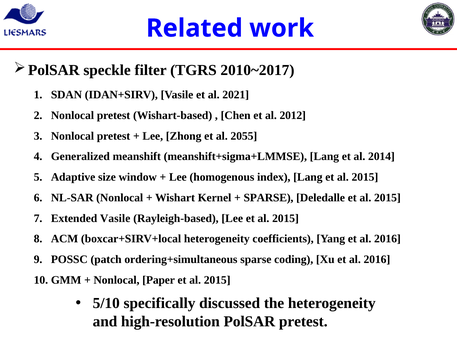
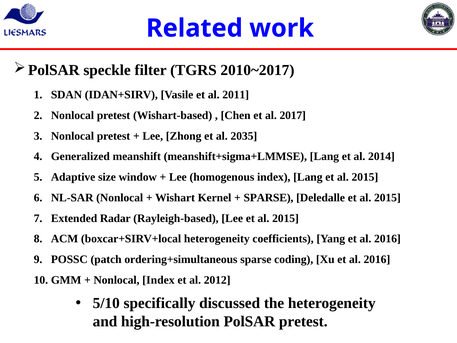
2021: 2021 -> 2011 (236, 95)
2012: 2012 -> 2017 (293, 115)
2055: 2055 -> 2035 (244, 136)
Extended Vasile: Vasile -> Radar (115, 218)
Nonlocal Paper: Paper -> Index (158, 280)
2015: 2015 -> 2012 (217, 280)
